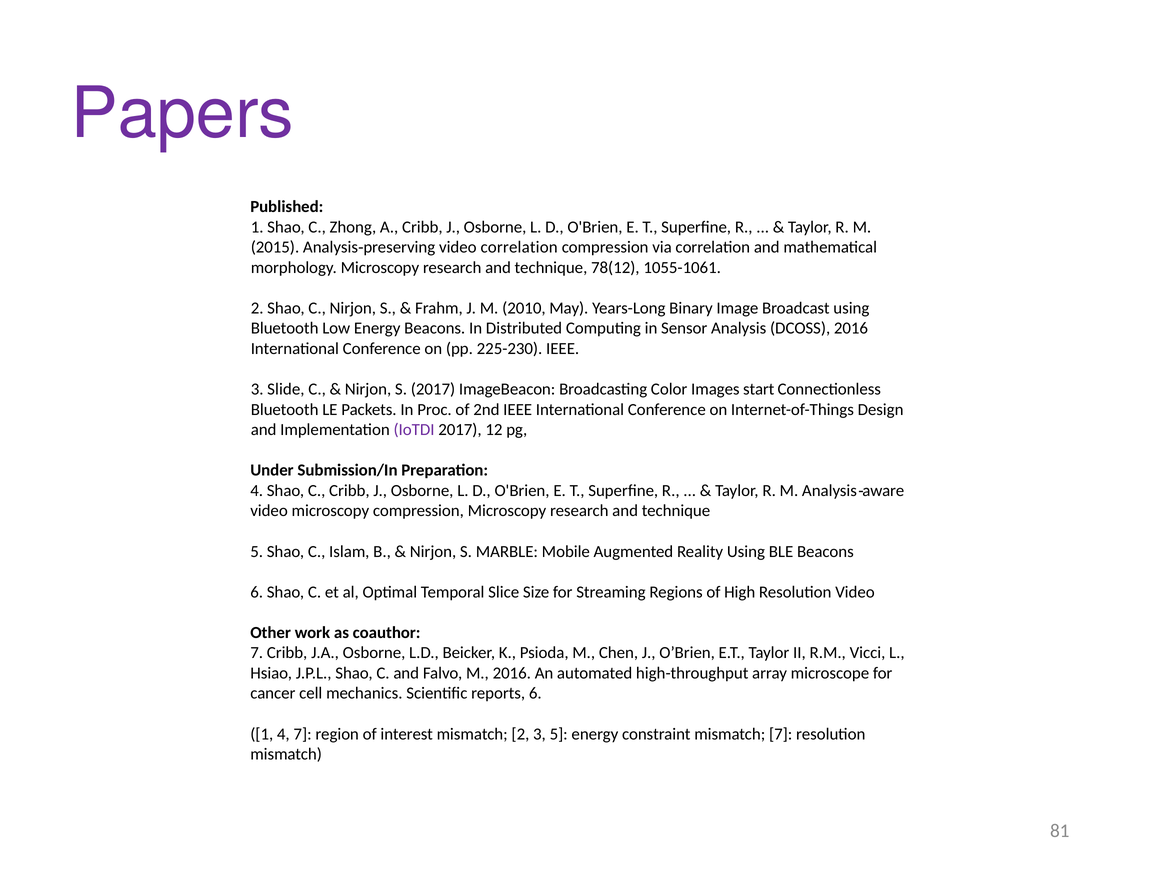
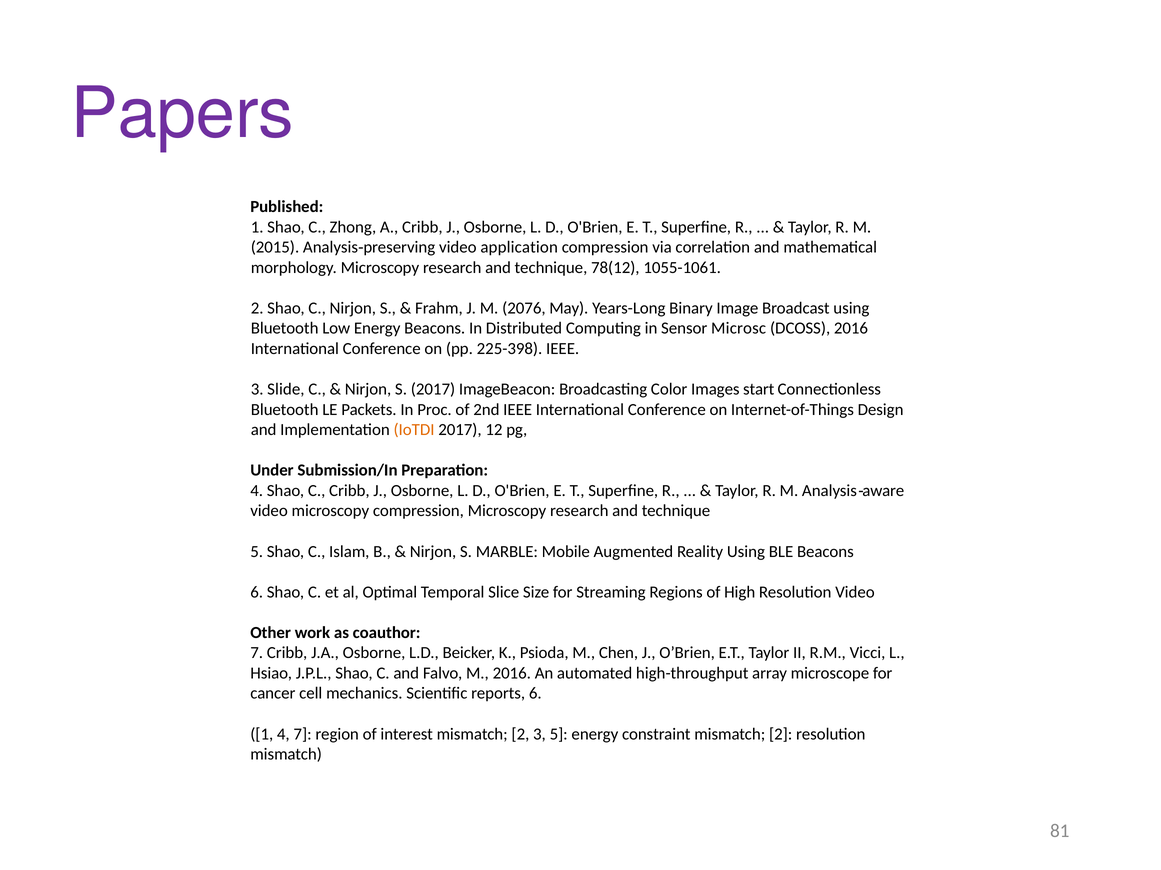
video correlation: correlation -> application (519, 248)
2010: 2010 -> 2076 (524, 308)
Sensor Analysis: Analysis -> Microsc (739, 329)
225-230: 225-230 -> 225-398 (510, 349)
IoTDI colour: purple -> orange (414, 430)
constraint mismatch 7: 7 -> 2 (781, 735)
